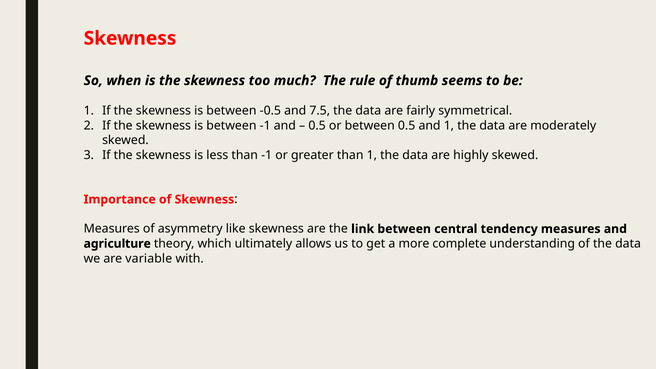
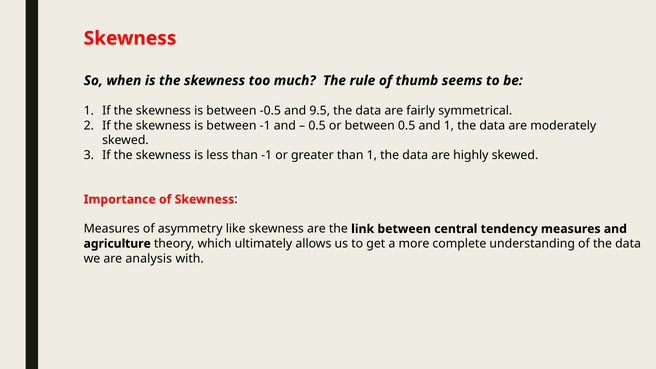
7.5: 7.5 -> 9.5 (320, 111)
variable: variable -> analysis (149, 258)
